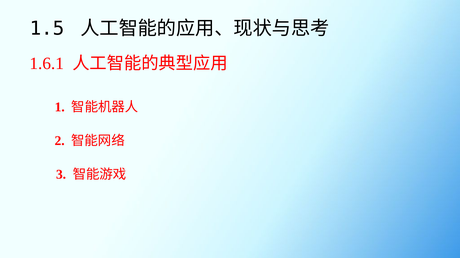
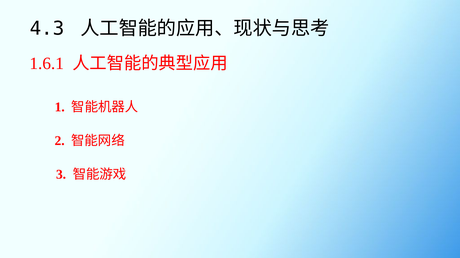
1.5: 1.5 -> 4.3 (47, 29)
